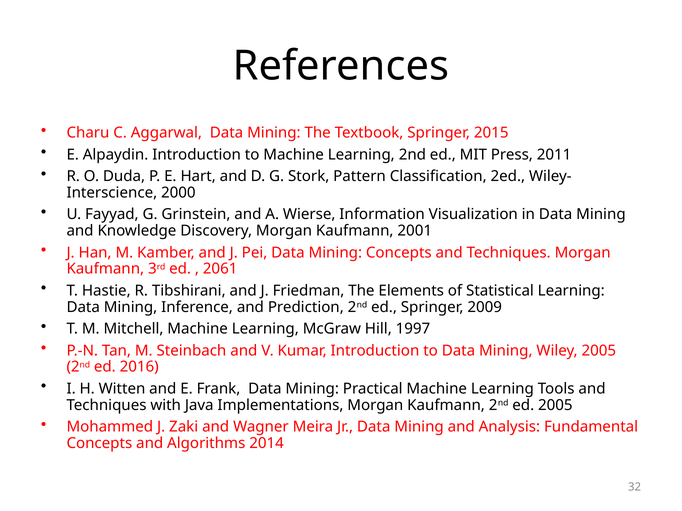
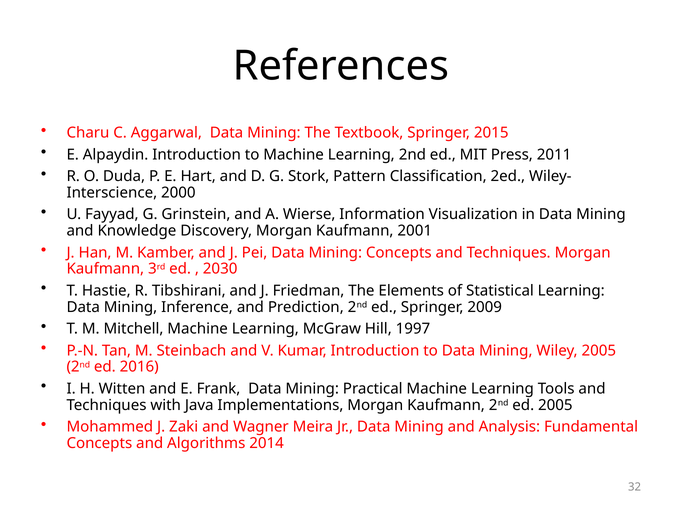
2061: 2061 -> 2030 (220, 269)
